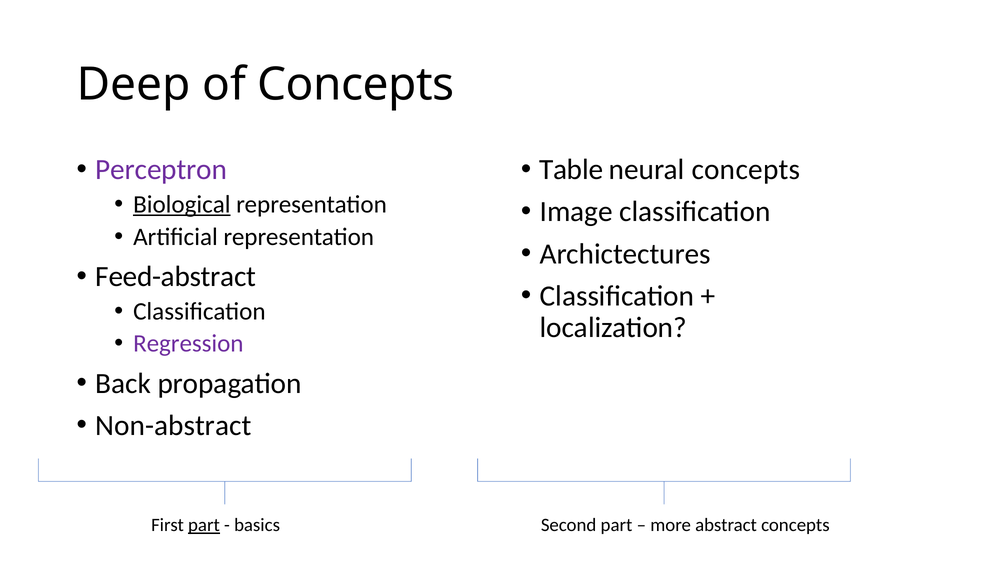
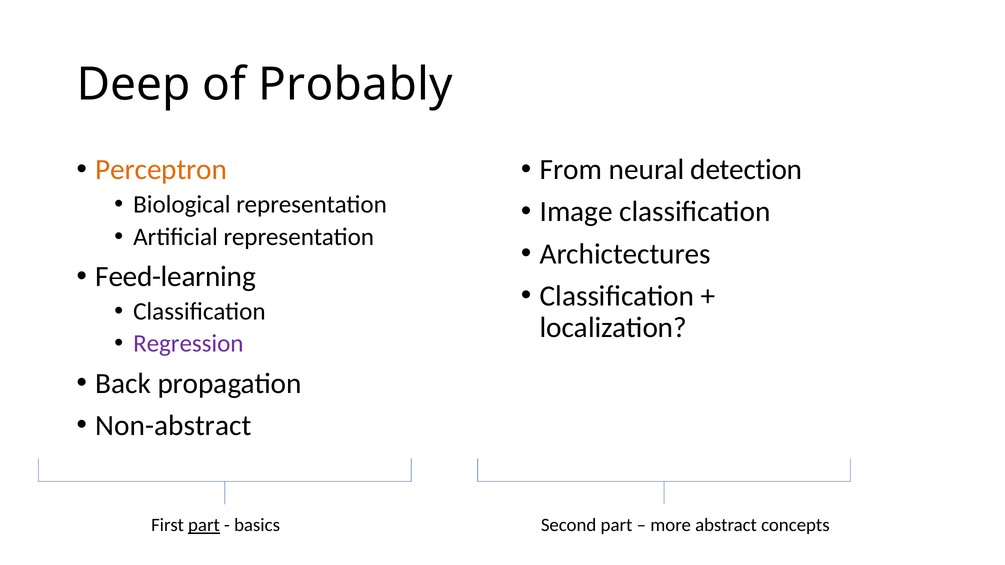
of Concepts: Concepts -> Probably (355, 84)
Table: Table -> From (571, 170)
neural concepts: concepts -> detection (746, 170)
Perceptron colour: purple -> orange (161, 170)
Biological underline: present -> none (182, 205)
Feed-abstract: Feed-abstract -> Feed-learning (176, 277)
